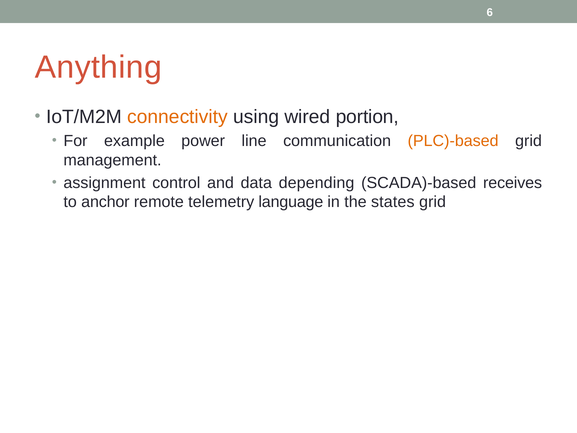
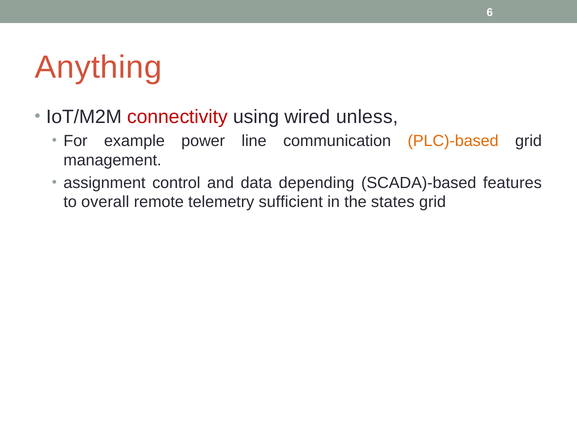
connectivity colour: orange -> red (178, 117)
portion: portion -> unless (367, 117)
receives: receives -> features (512, 183)
anchor: anchor -> overall (105, 202)
language: language -> sufficient (291, 202)
